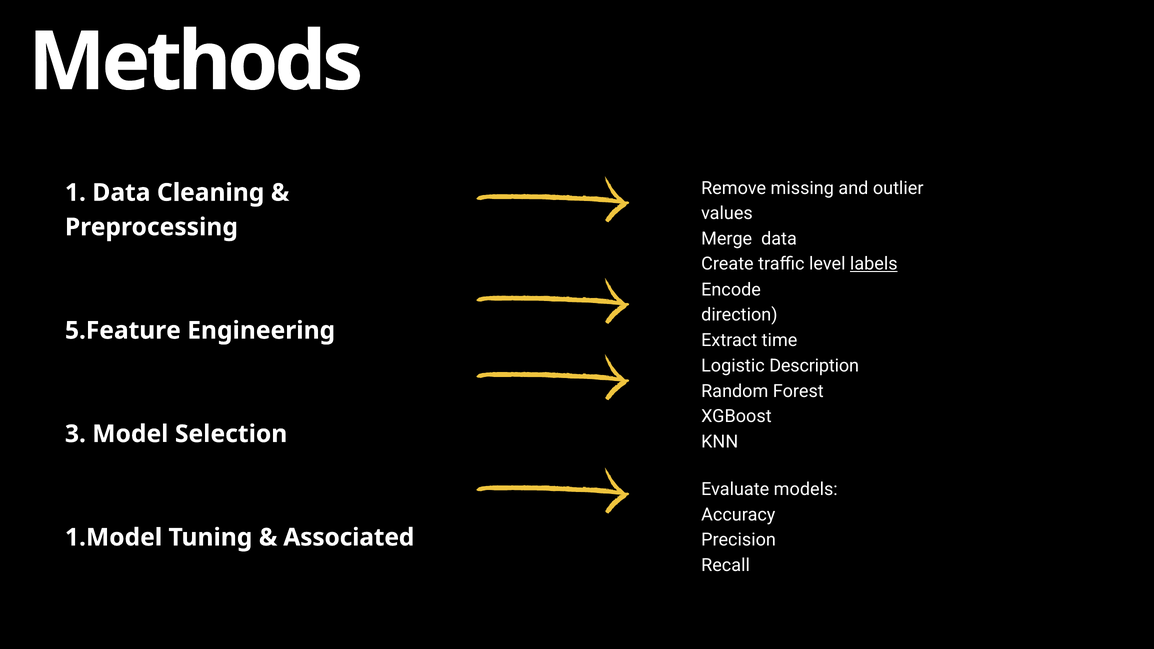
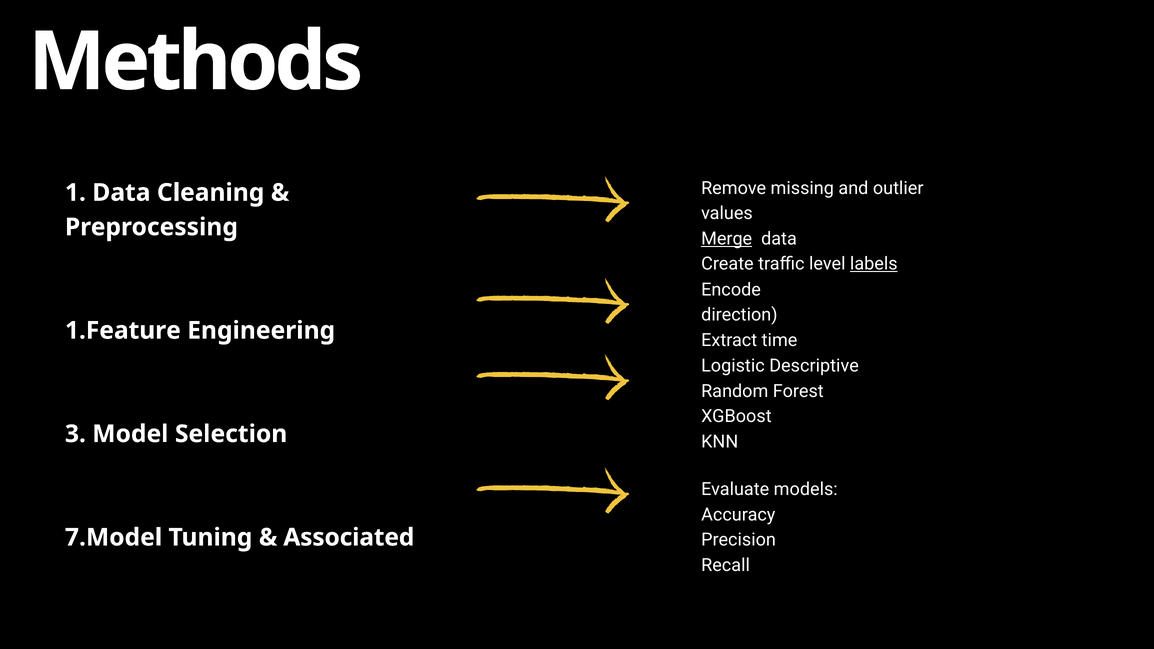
Merge underline: none -> present (727, 239)
5.Feature: 5.Feature -> 1.Feature (123, 331)
Description: Description -> Descriptive (814, 366)
1.Model: 1.Model -> 7.Model (114, 538)
